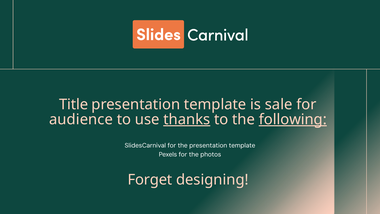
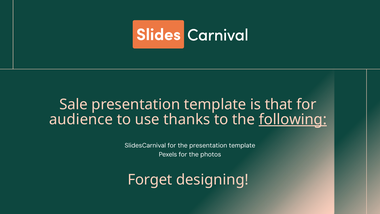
Title: Title -> Sale (74, 104)
sale: sale -> that (279, 104)
thanks underline: present -> none (187, 119)
